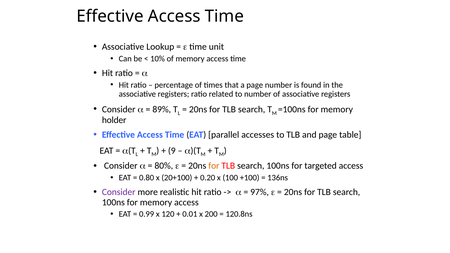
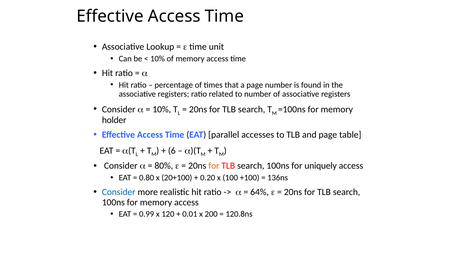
89%: 89% -> 10% (162, 110)
9: 9 -> 6 (172, 151)
targeted: targeted -> uniquely (321, 166)
Consider colour: purple -> blue (119, 192)
97%: 97% -> 64% (260, 192)
